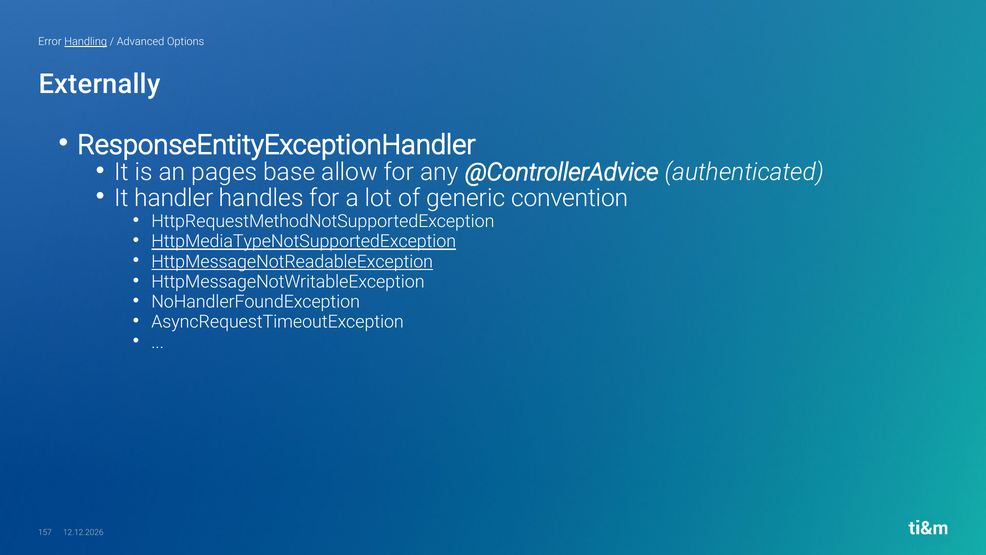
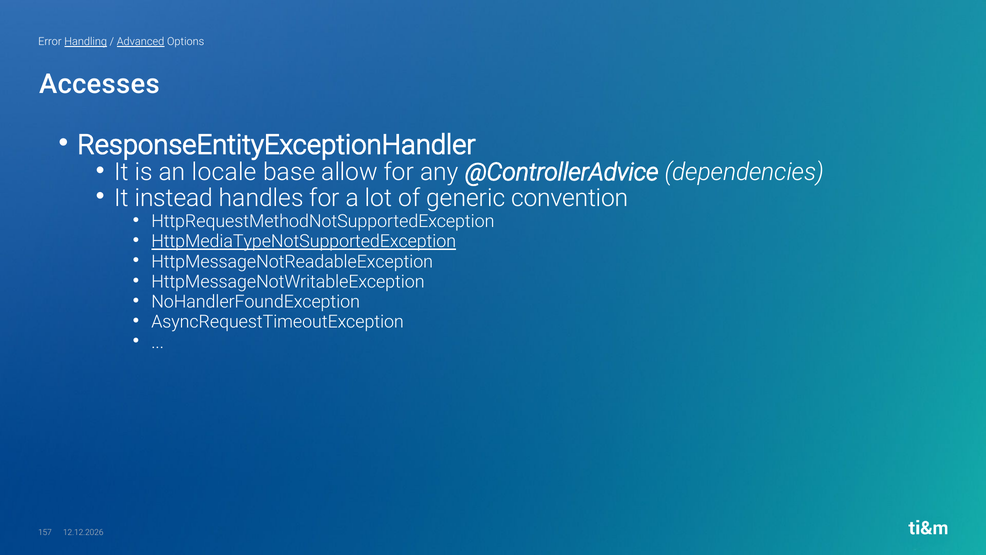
Advanced underline: none -> present (141, 42)
Externally: Externally -> Accesses (100, 84)
pages: pages -> locale (224, 172)
authenticated: authenticated -> dependencies (744, 172)
handler: handler -> instead (174, 198)
HttpMessageNotReadableException underline: present -> none (292, 262)
